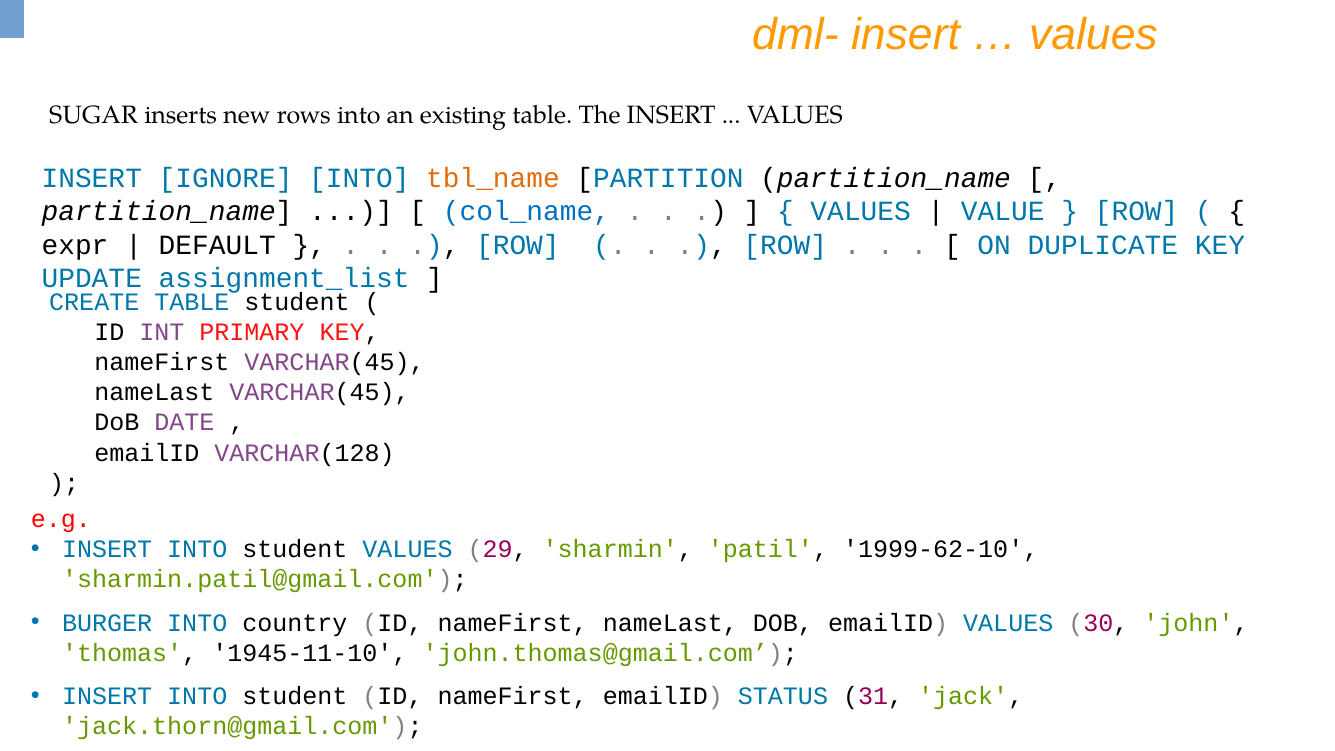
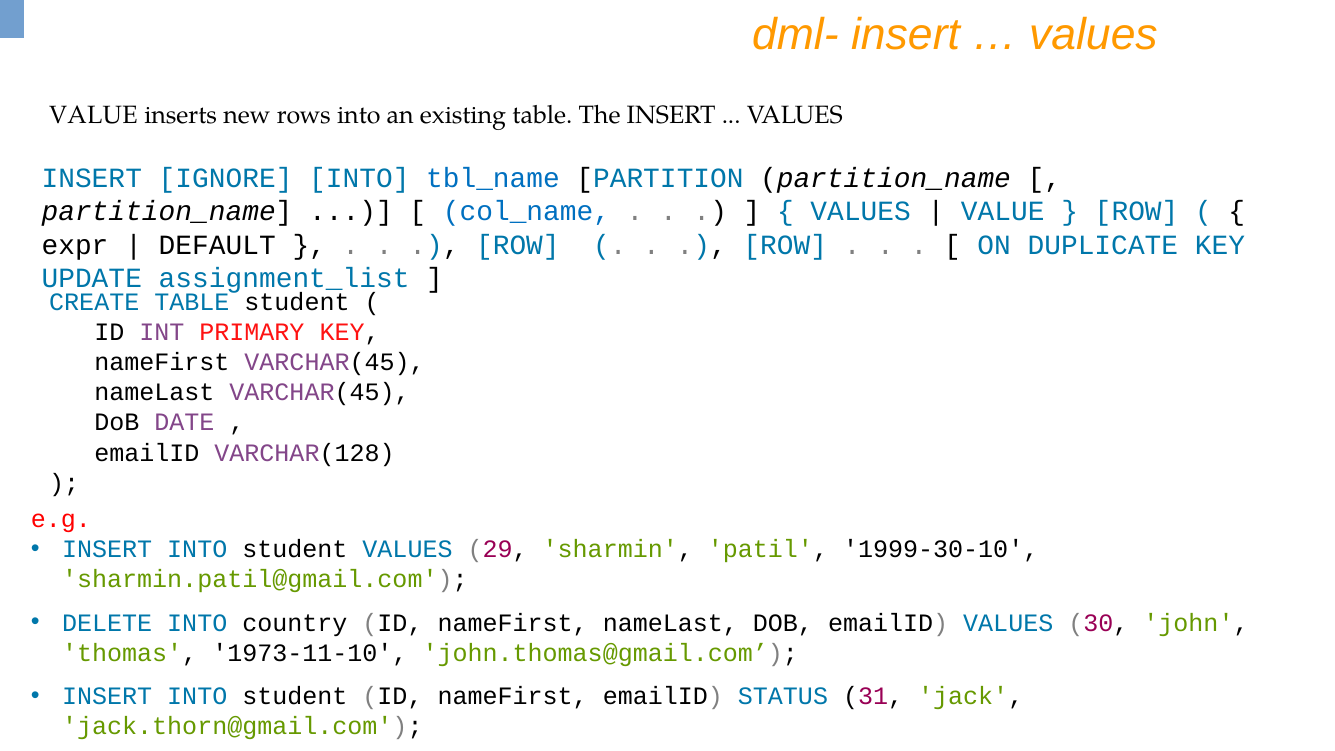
SUGAR: SUGAR -> VALUE (93, 115)
tbl_name colour: orange -> blue (493, 178)
1999-62-10: 1999-62-10 -> 1999-30-10 (941, 549)
BURGER: BURGER -> DELETE (107, 623)
1945-11-10: 1945-11-10 -> 1973-11-10 (310, 653)
